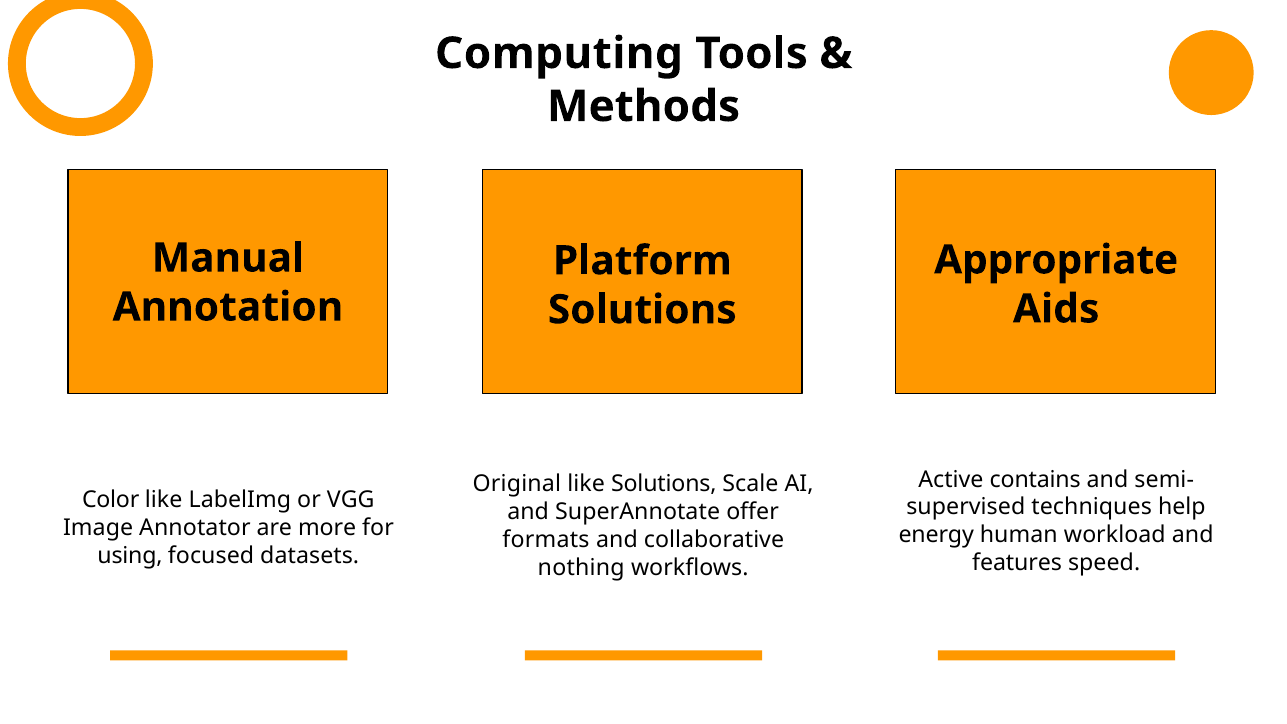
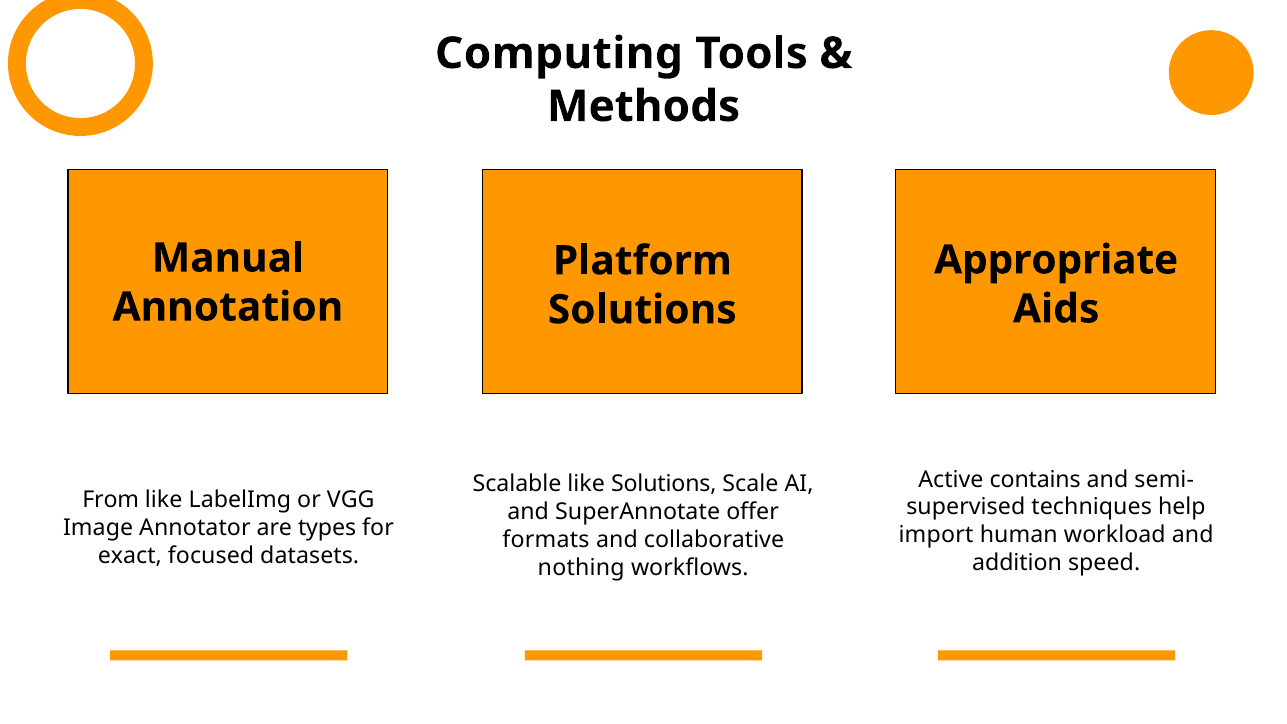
Original: Original -> Scalable (517, 484)
Color: Color -> From (111, 500)
more: more -> types (327, 528)
energy: energy -> import (936, 535)
using: using -> exact (130, 556)
features: features -> addition (1017, 563)
